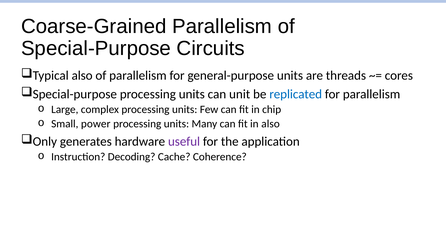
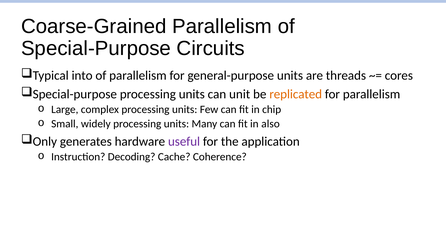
Typical also: also -> into (82, 75)
replicated colour: blue -> orange (296, 94)
power: power -> widely (96, 124)
